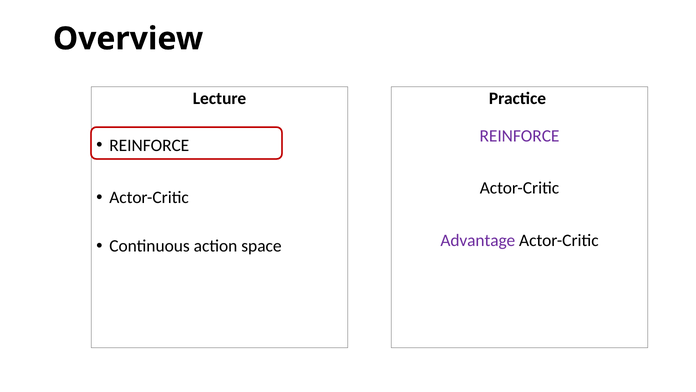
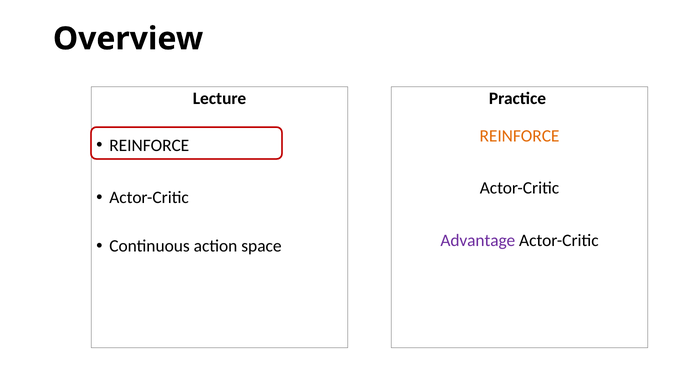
REINFORCE colour: purple -> orange (520, 136)
